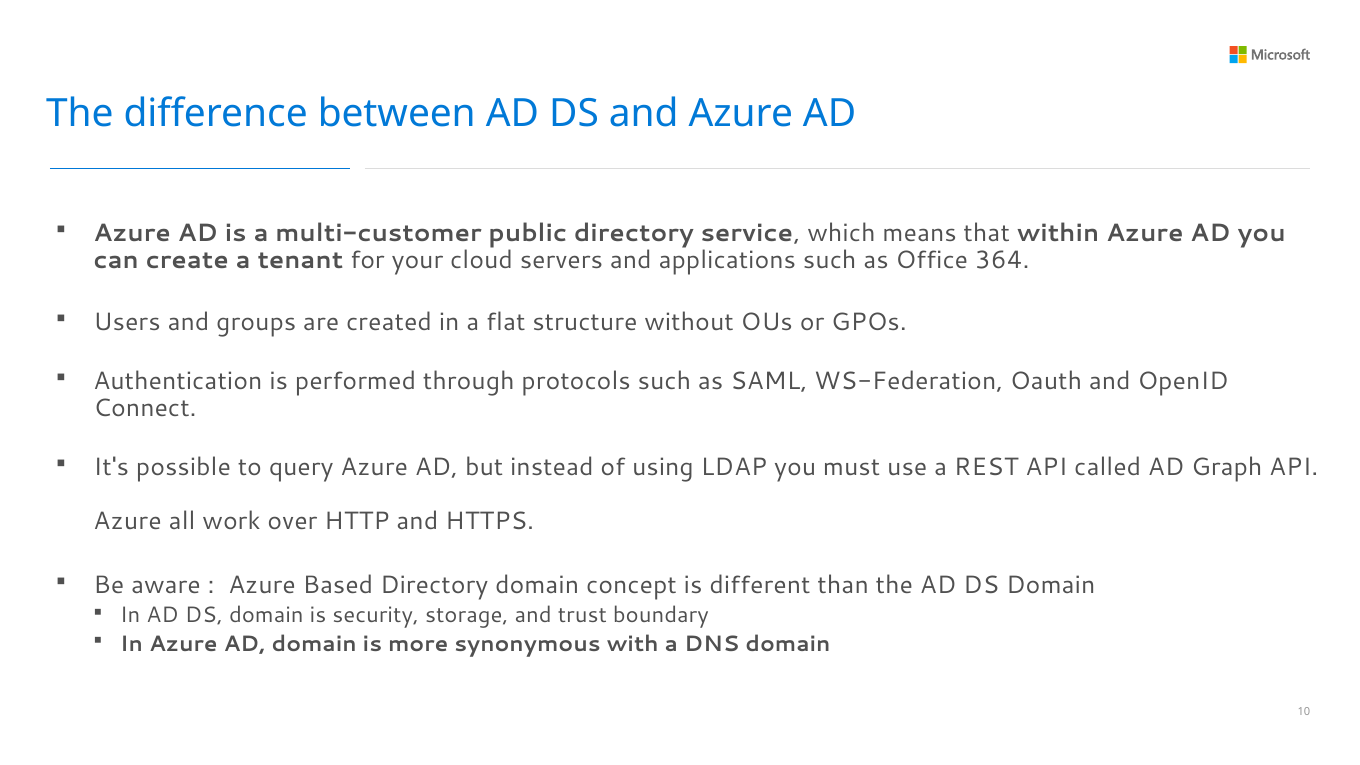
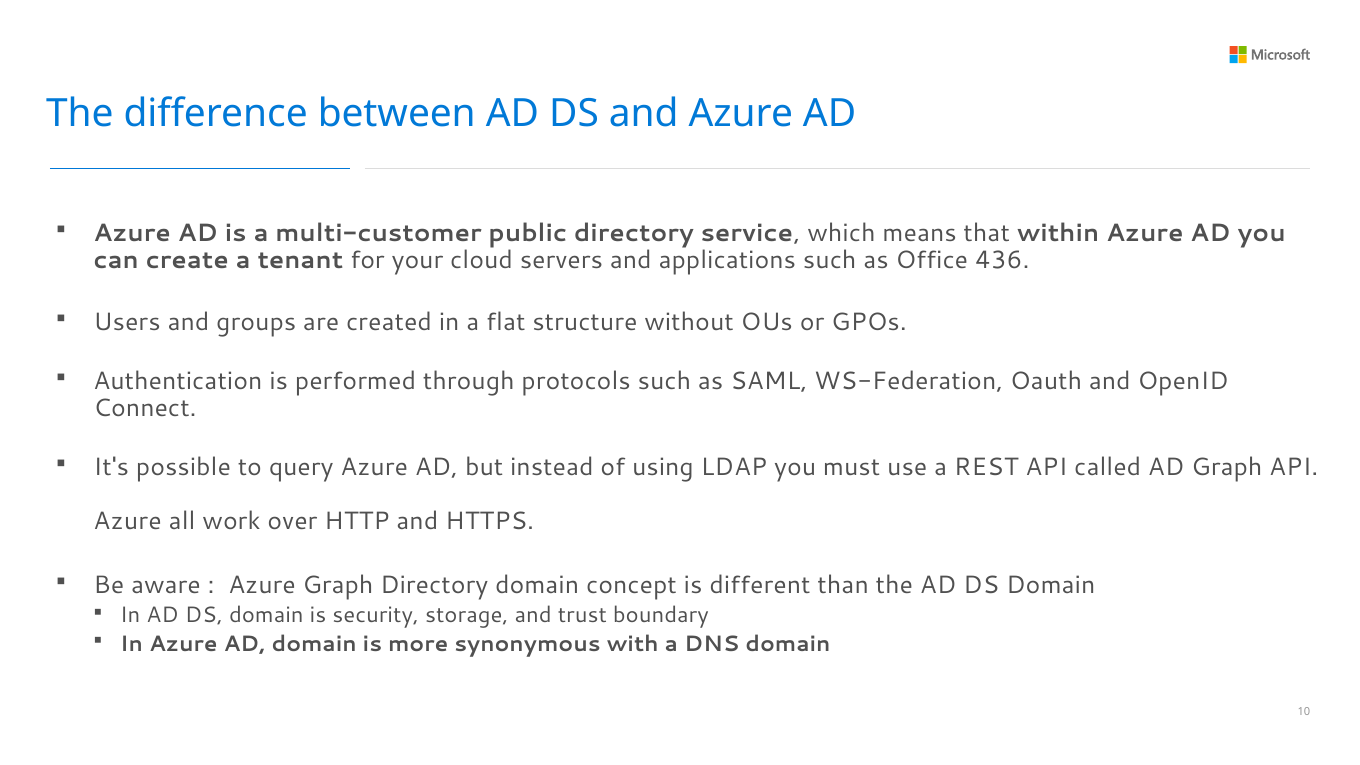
364: 364 -> 436 (1002, 261)
Azure Based: Based -> Graph (338, 586)
